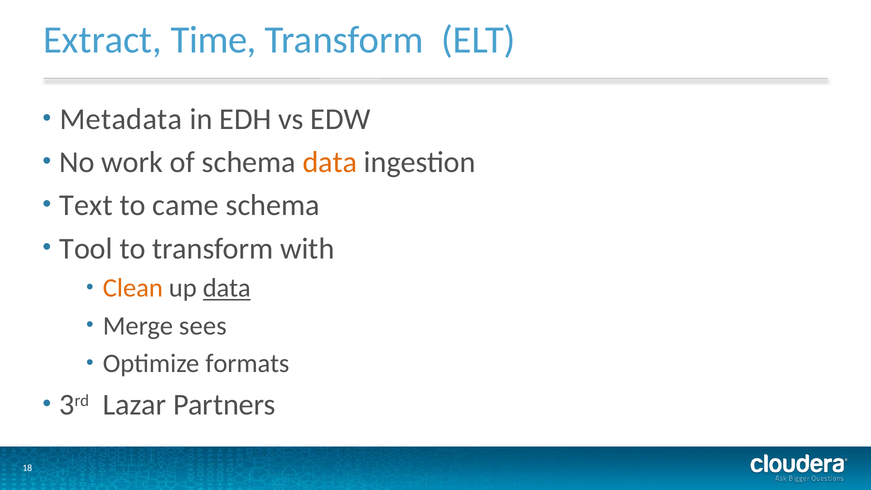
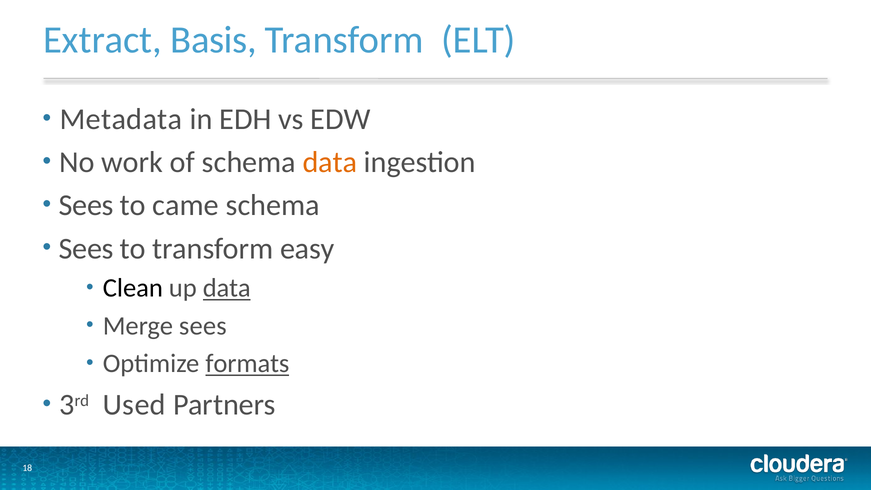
Time: Time -> Basis (214, 40)
Text: Text -> Sees (86, 205)
Tool: Tool -> Sees (86, 249)
with: with -> easy (307, 249)
Clean colour: orange -> black (133, 288)
formats underline: none -> present (247, 364)
Lazar: Lazar -> Used (134, 405)
